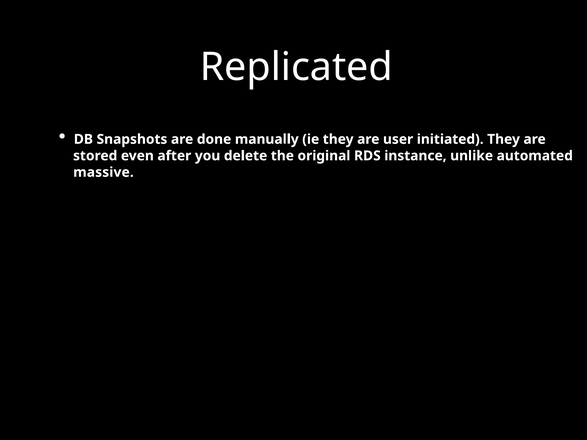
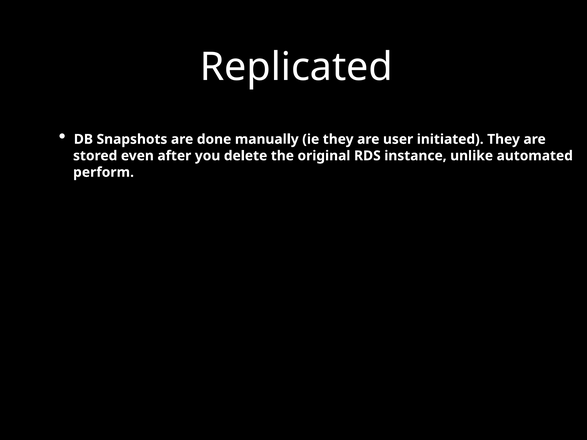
massive: massive -> perform (104, 172)
